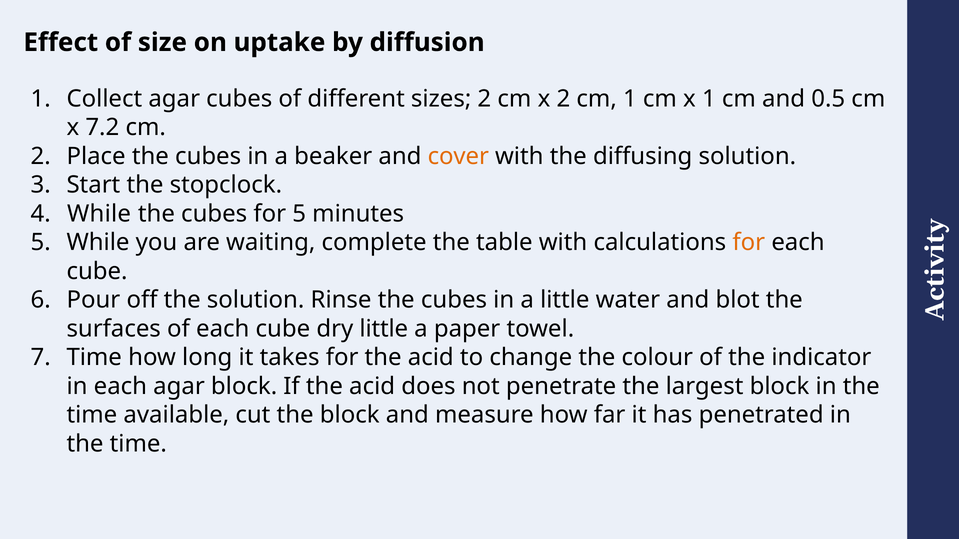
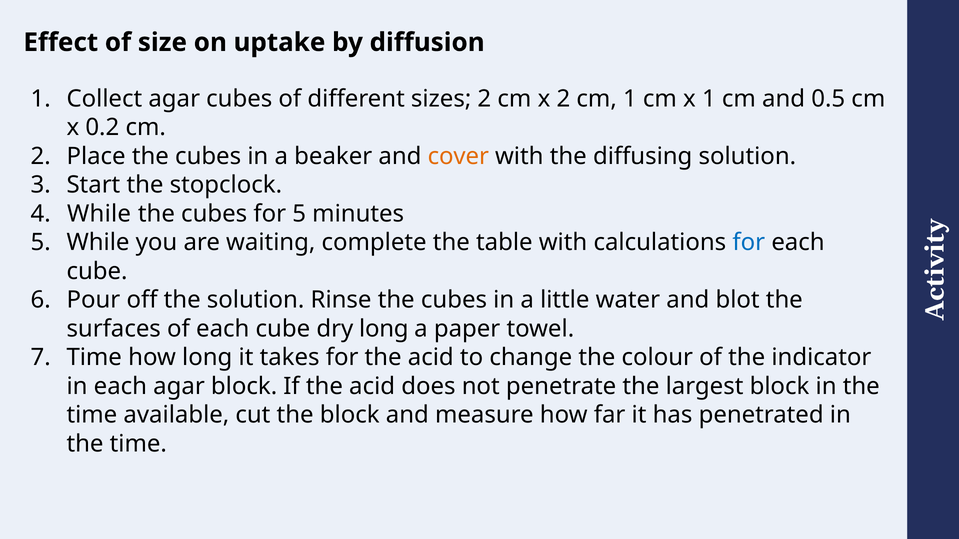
7.2: 7.2 -> 0.2 (102, 128)
for colour: orange -> blue (749, 243)
dry little: little -> long (384, 329)
